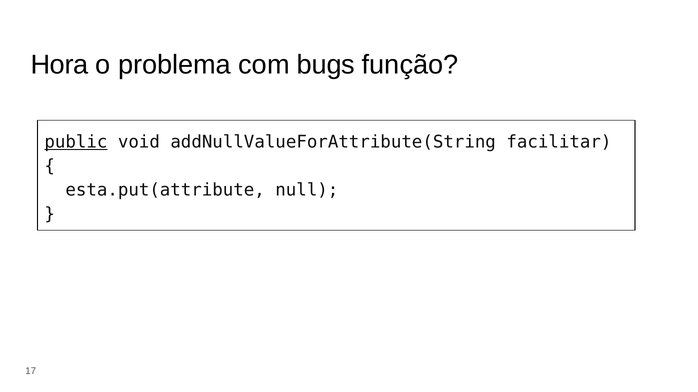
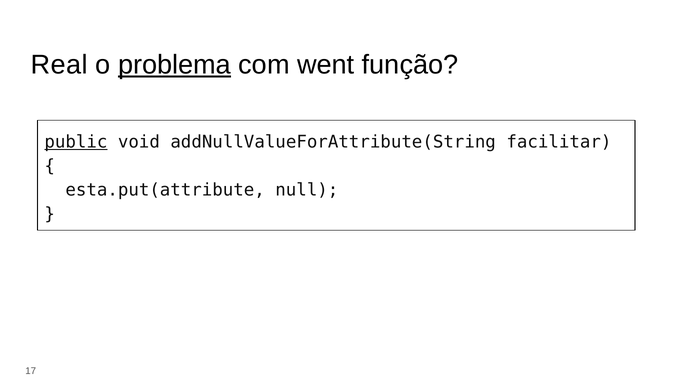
Hora: Hora -> Real (59, 65)
problema underline: none -> present (175, 65)
bugs: bugs -> went (326, 65)
